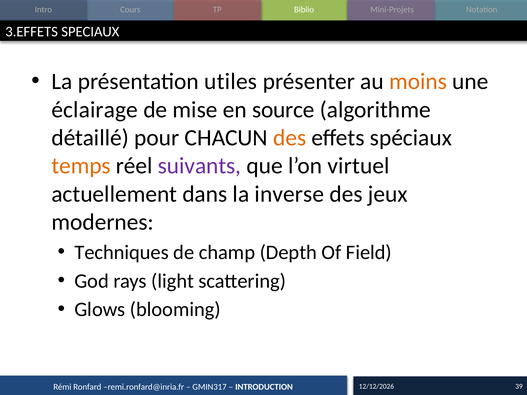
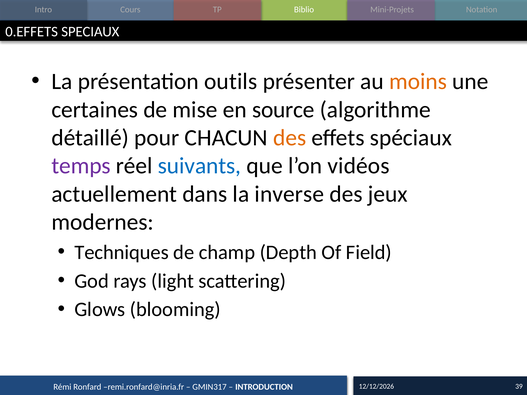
3.EFFETS: 3.EFFETS -> 0.EFFETS (32, 32)
utiles: utiles -> outils (231, 82)
éclairage: éclairage -> certaines (95, 110)
temps colour: orange -> purple (81, 166)
suivants colour: purple -> blue (199, 166)
virtuel: virtuel -> vidéos (359, 166)
